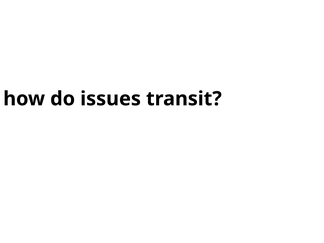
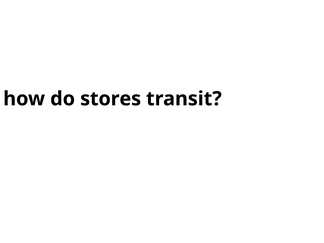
issues: issues -> stores (111, 99)
